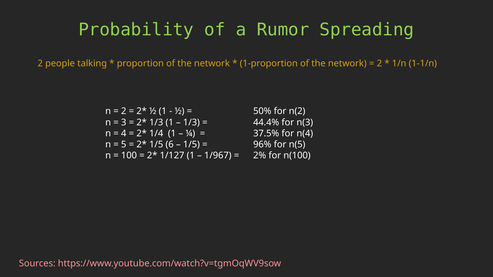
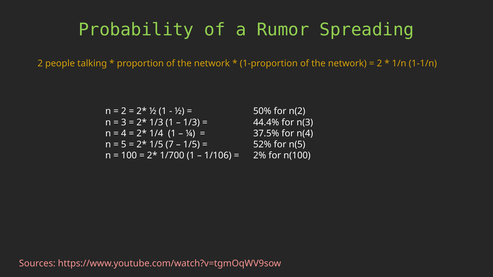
6: 6 -> 7 (170, 145)
96%: 96% -> 52% (262, 145)
1/127: 1/127 -> 1/700 (172, 156)
1/967: 1/967 -> 1/106 (218, 156)
